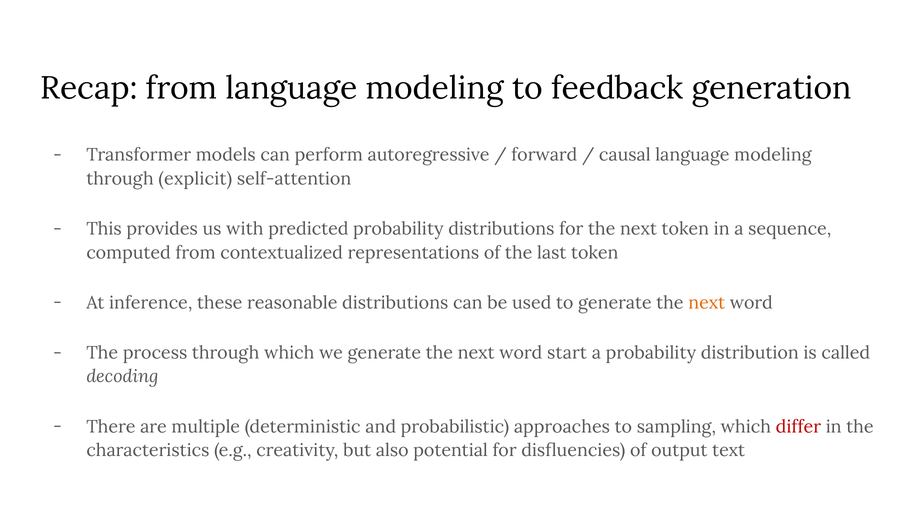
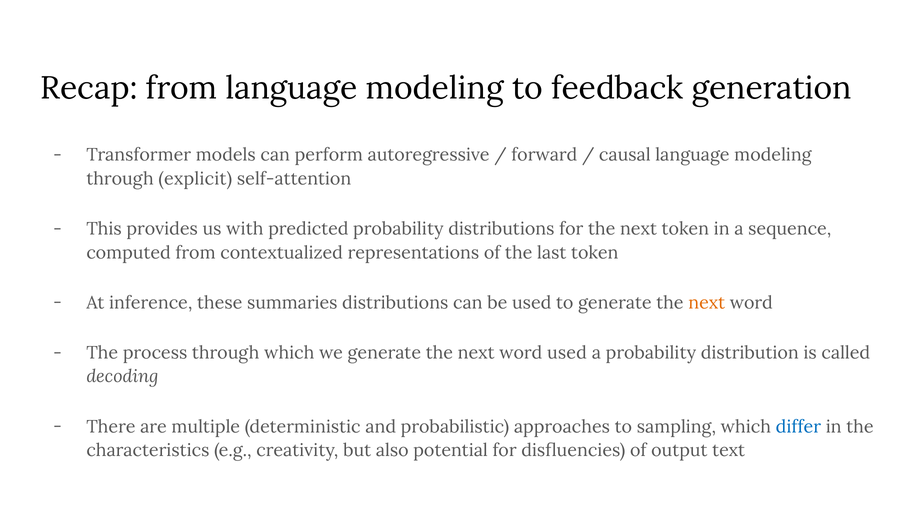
reasonable: reasonable -> summaries (292, 303)
word start: start -> used (567, 353)
differ colour: red -> blue (798, 427)
